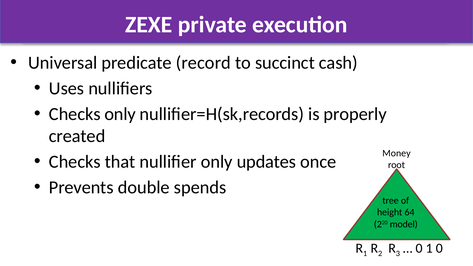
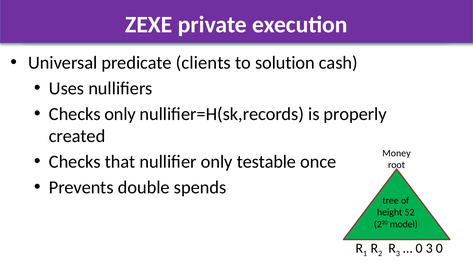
record: record -> clients (203, 63)
succinct: succinct -> solution (285, 63)
updates: updates -> testable (266, 162)
64: 64 -> 52 (410, 212)
0 1: 1 -> 3 (429, 248)
